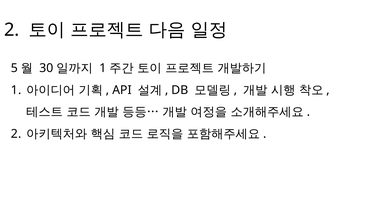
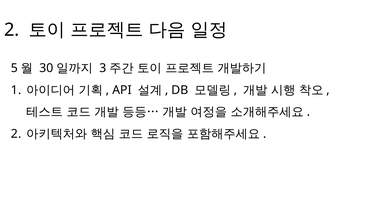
1: 1 -> 3 (103, 68)
